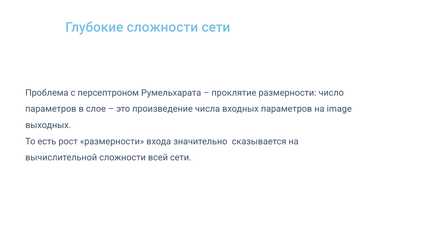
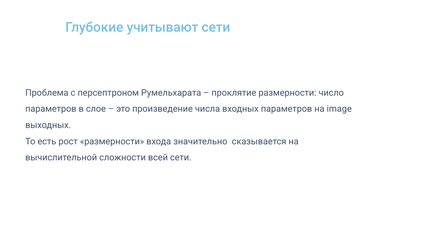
Глубокие сложности: сложности -> учитывают (162, 27)
